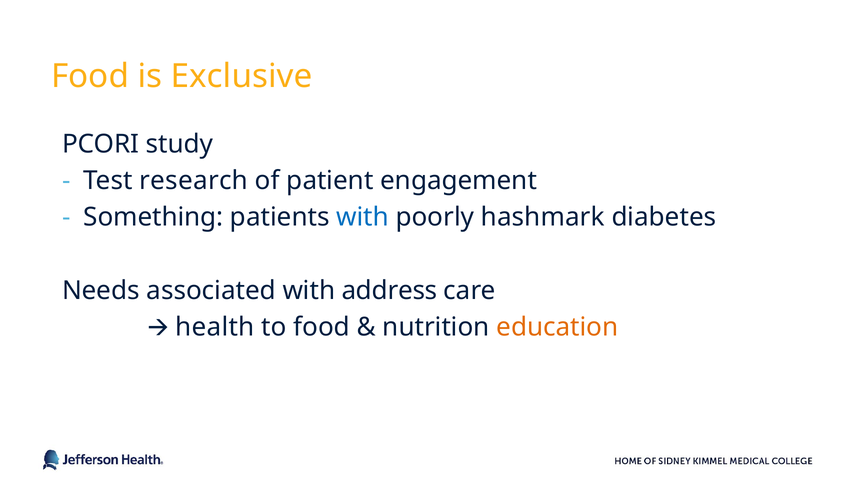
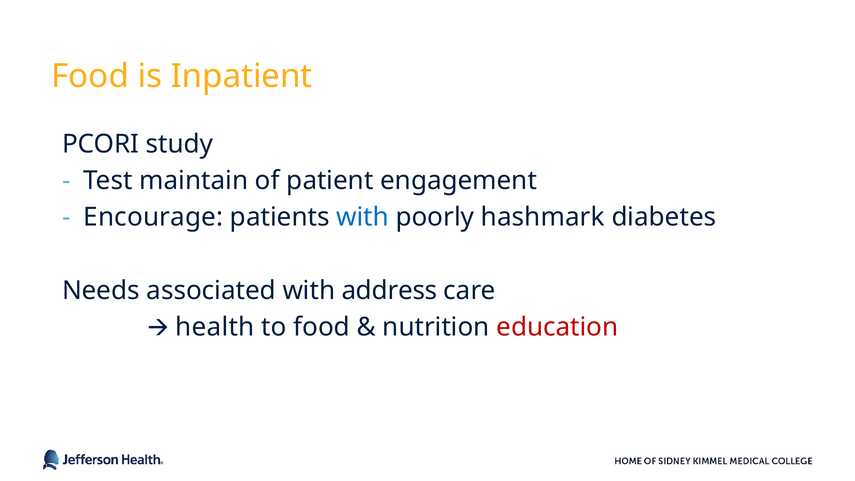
Exclusive: Exclusive -> Inpatient (242, 76)
research: research -> maintain (194, 181)
Something: Something -> Encourage (153, 217)
education colour: orange -> red (557, 327)
